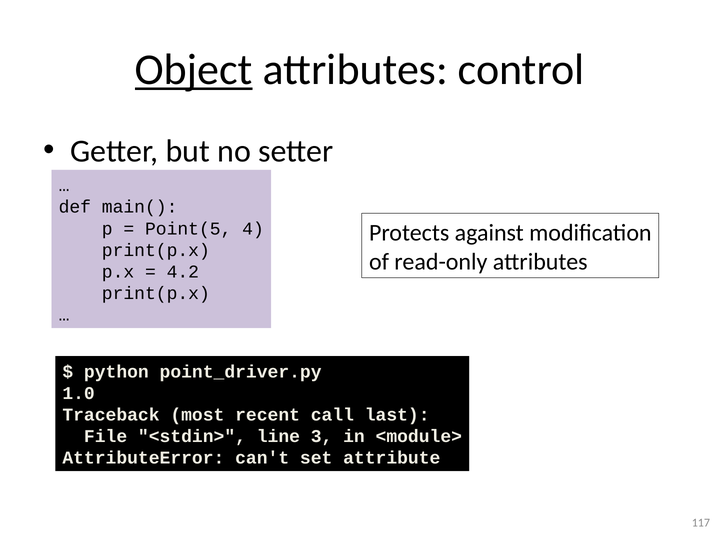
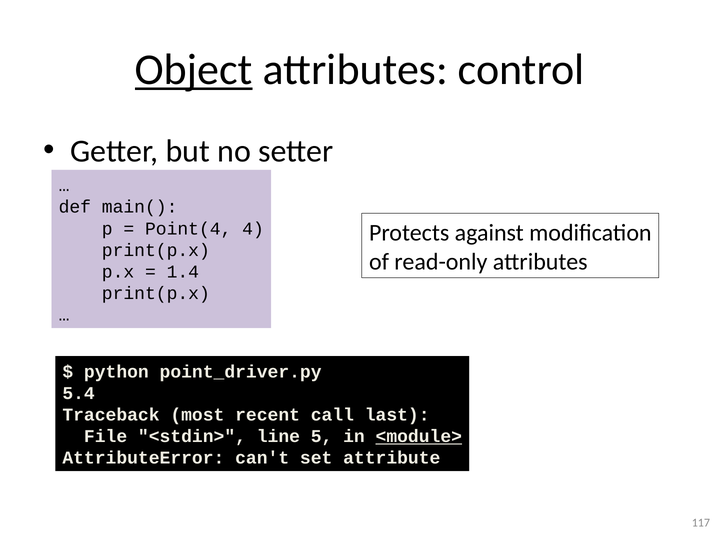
Point(5: Point(5 -> Point(4 (188, 229)
4.2: 4.2 -> 1.4 (183, 272)
1.0: 1.0 -> 5.4 (79, 393)
3: 3 -> 5 (322, 436)
<module> underline: none -> present (419, 436)
